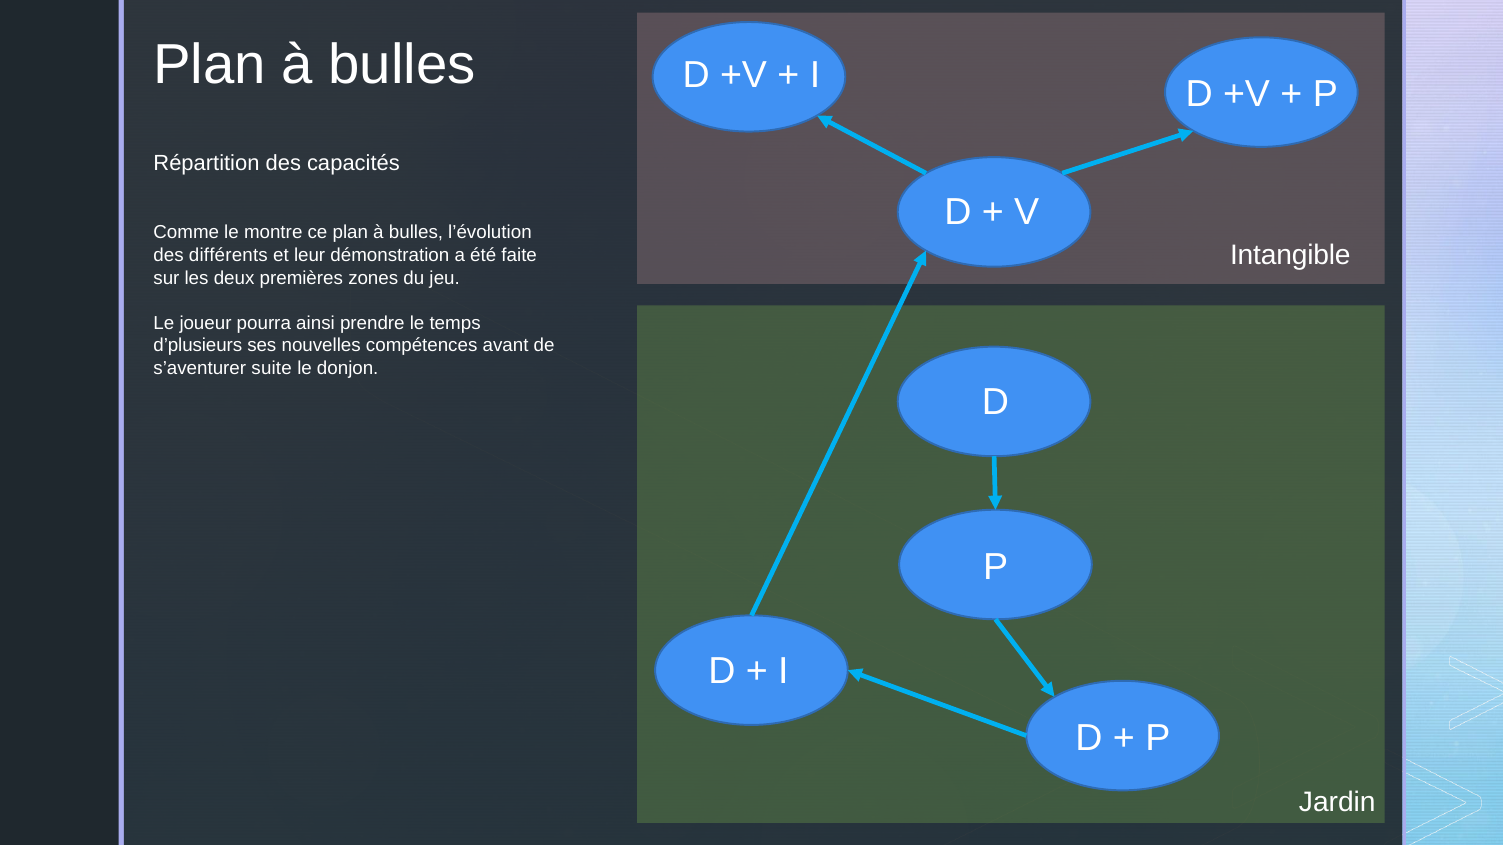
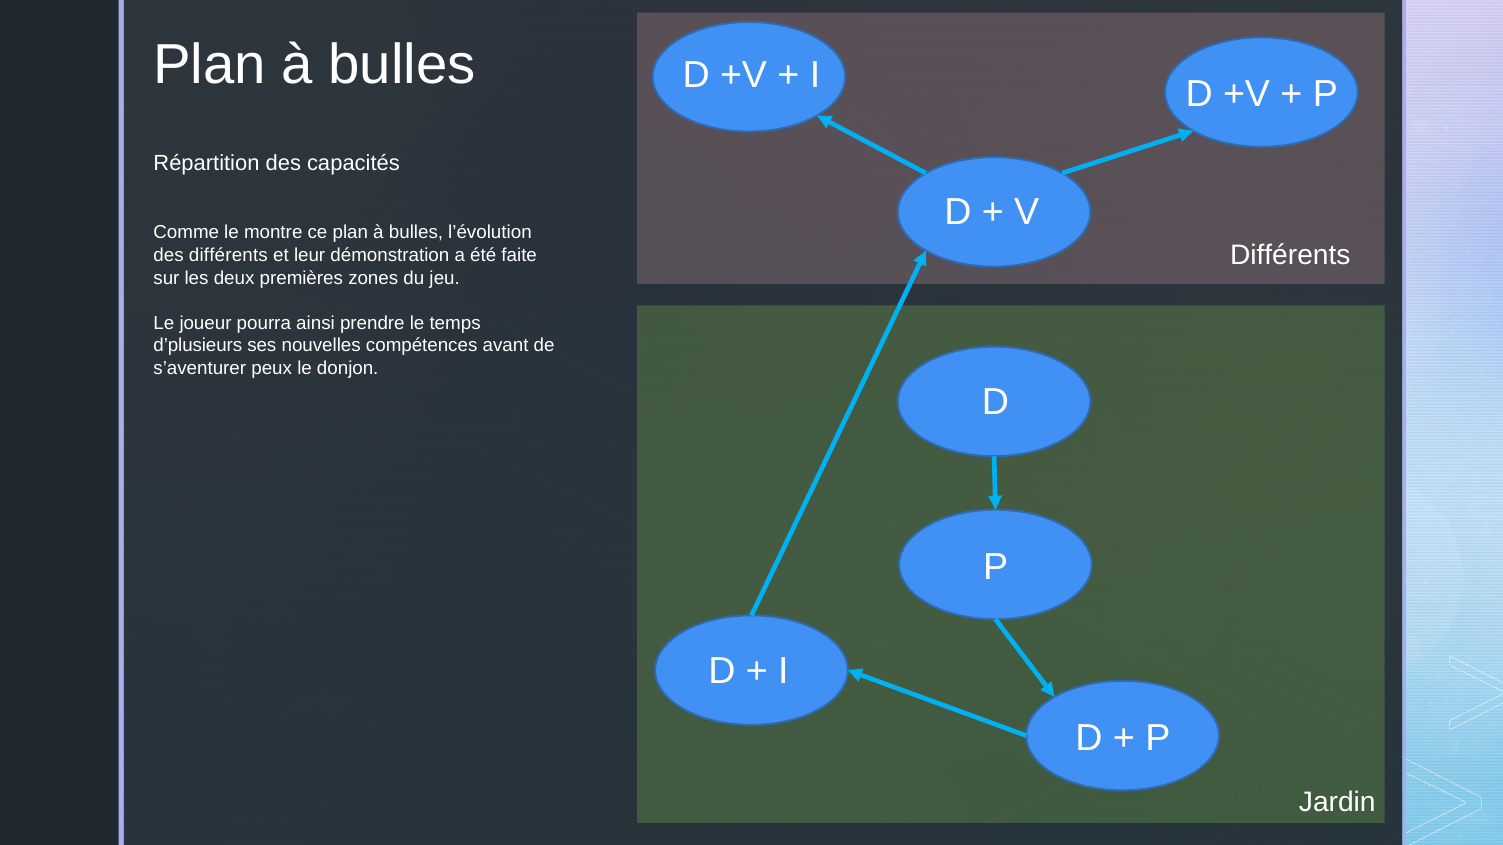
Intangible: Intangible -> Différents (1290, 256)
suite: suite -> peux (272, 368)
